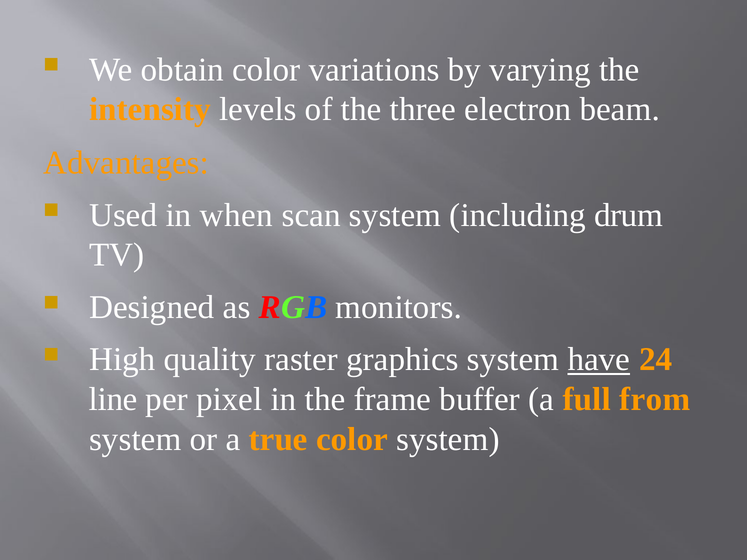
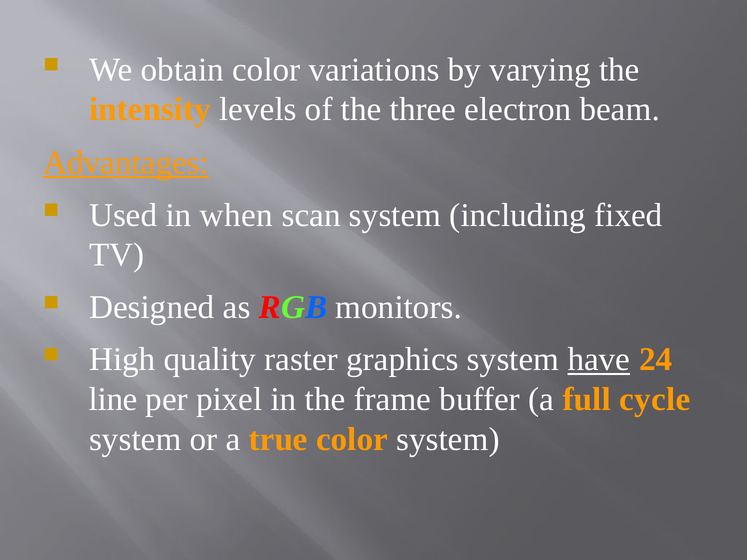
Advantages underline: none -> present (126, 163)
drum: drum -> fixed (628, 215)
from: from -> cycle (655, 400)
